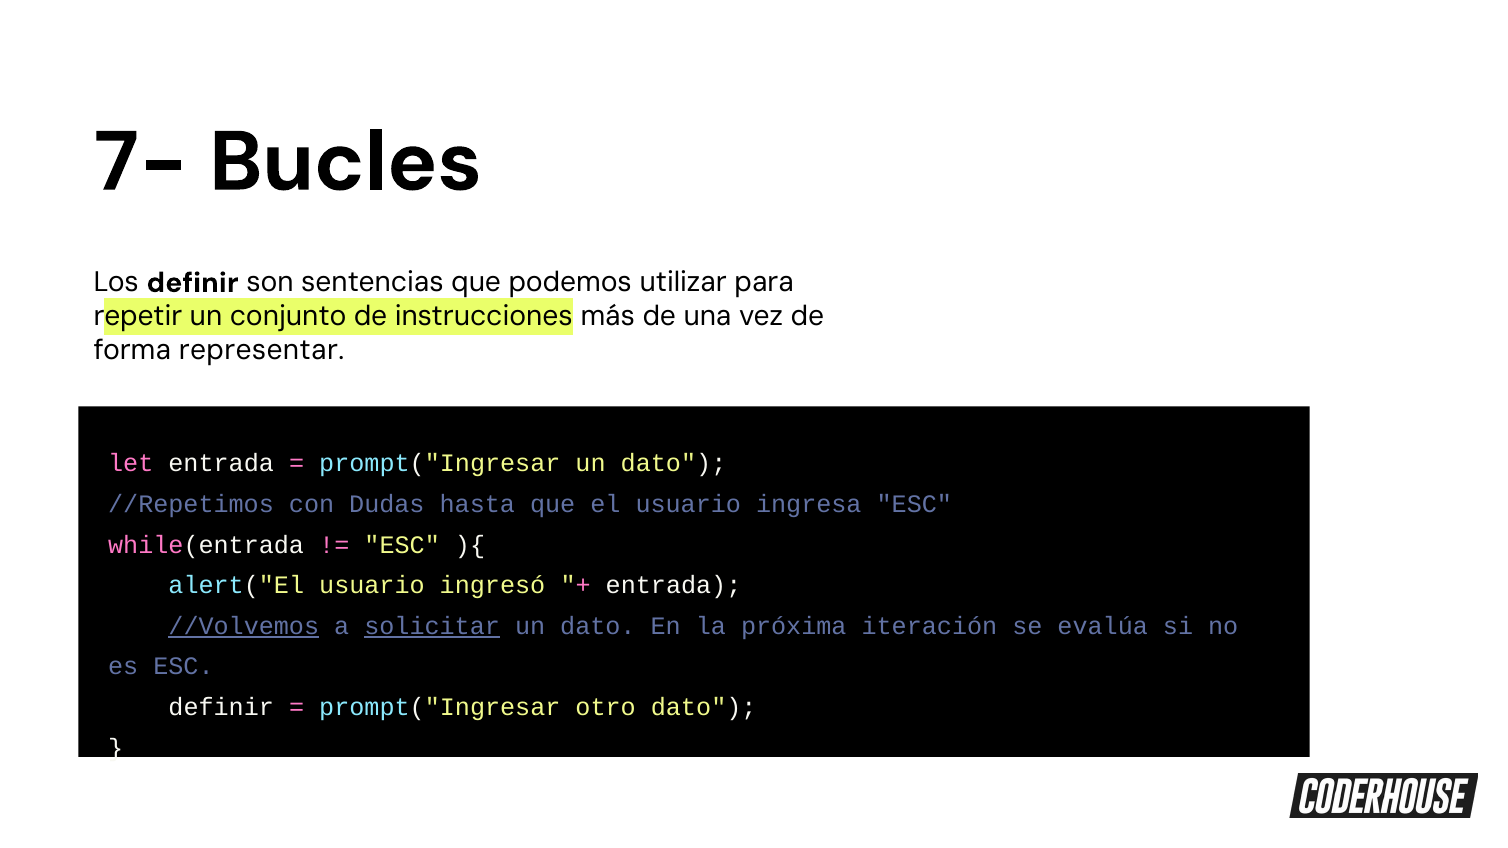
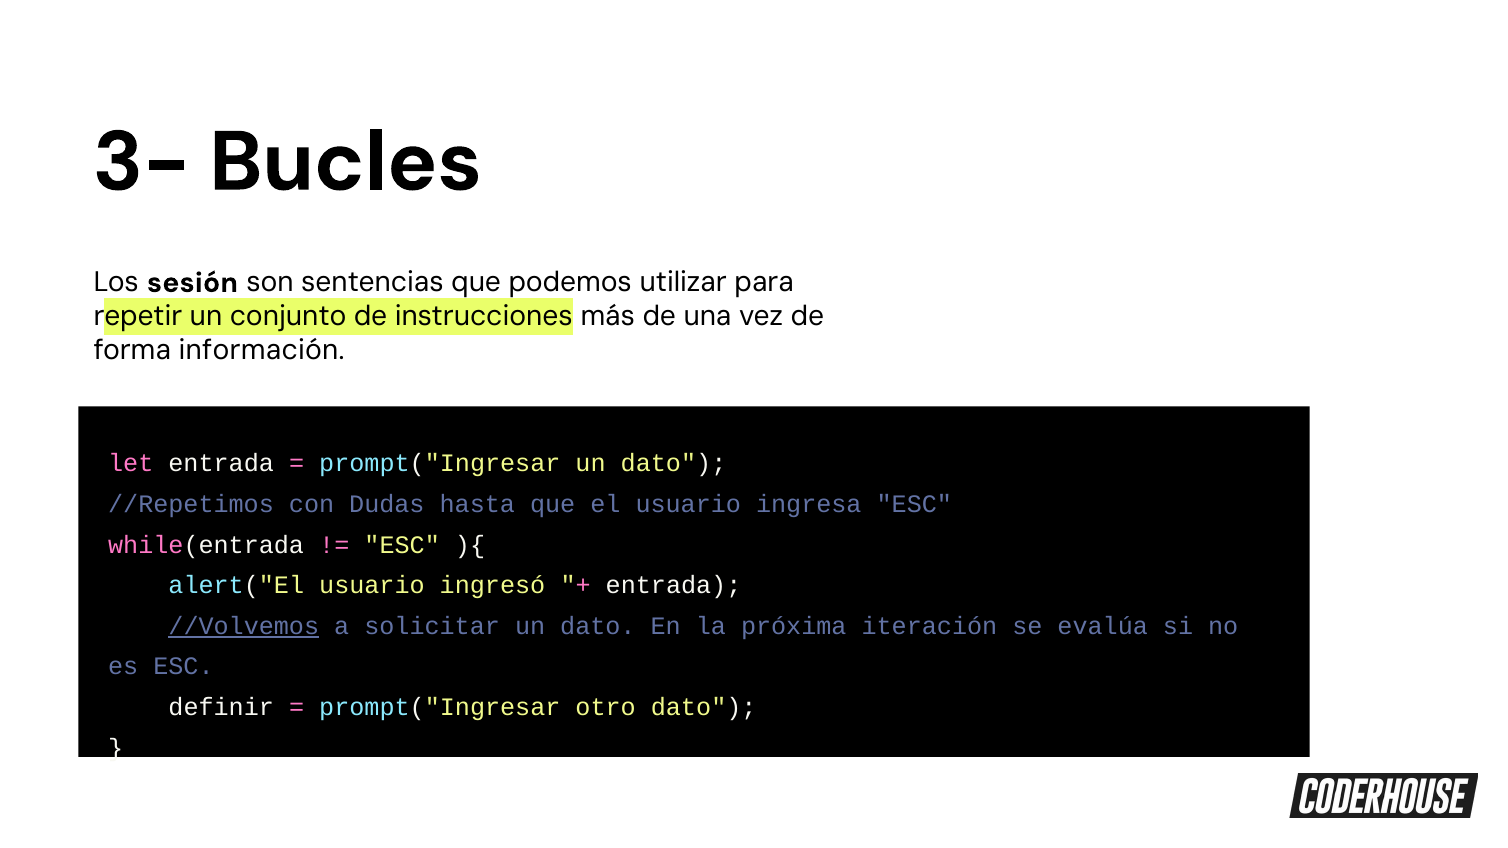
7-: 7- -> 3- (142, 162)
Los definir: definir -> sesión (192, 283)
representar: representar -> información (262, 350)
solicitar underline: present -> none (432, 626)
